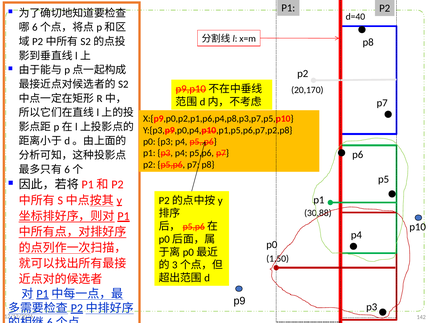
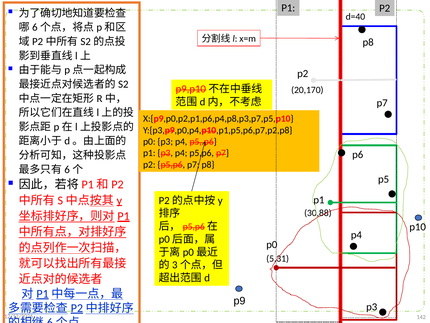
1,50: 1,50 -> 5,31 (278, 258)
